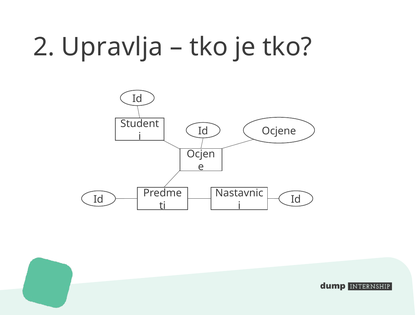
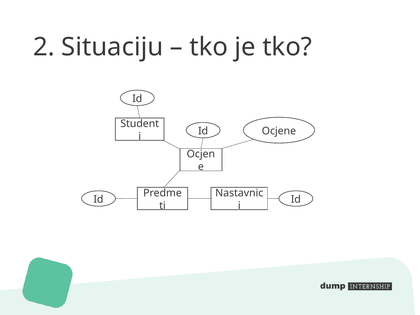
Upravlja: Upravlja -> Situaciju (112, 47)
